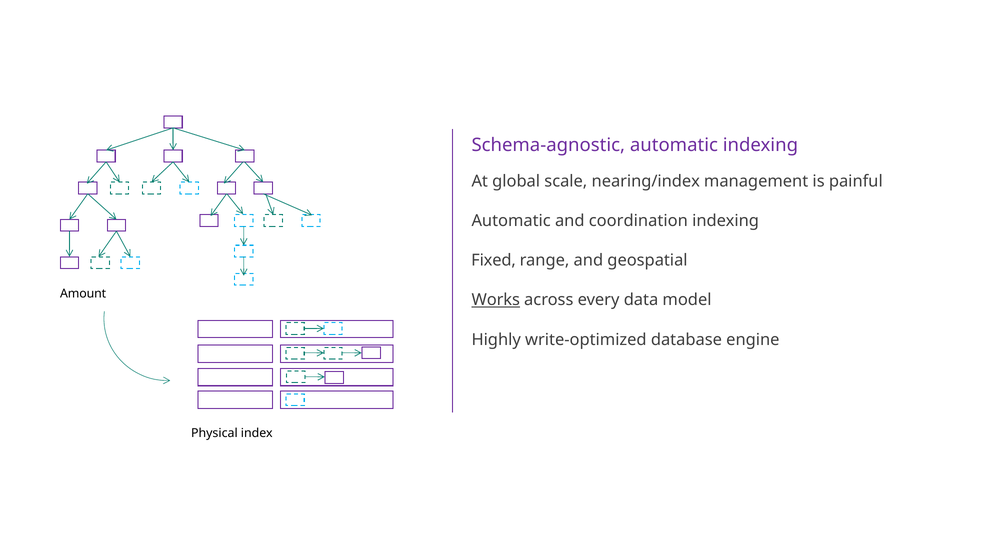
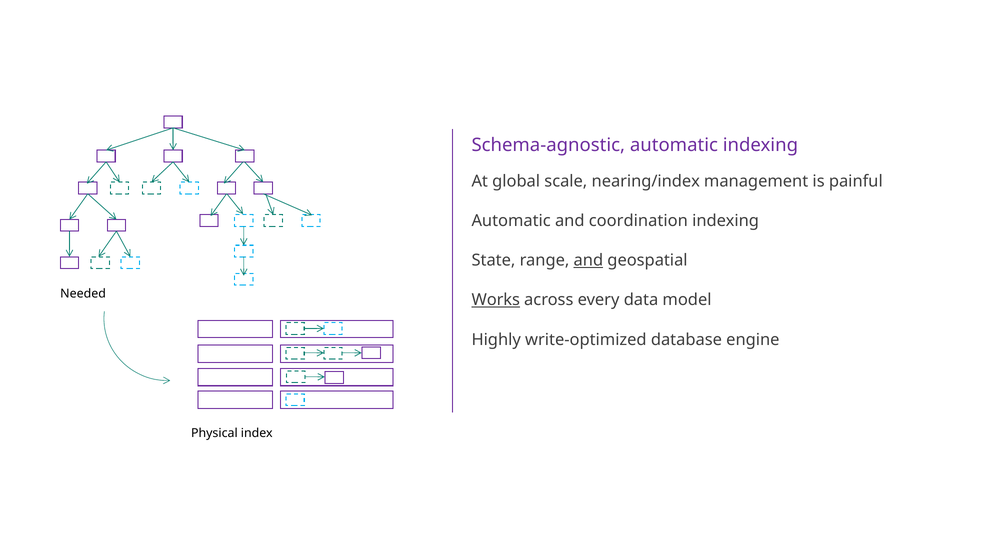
Fixed: Fixed -> State (493, 261)
and underline: none -> present (588, 261)
Amount: Amount -> Needed (83, 294)
